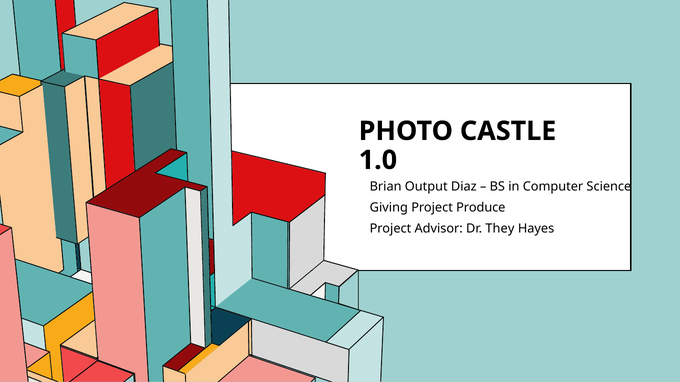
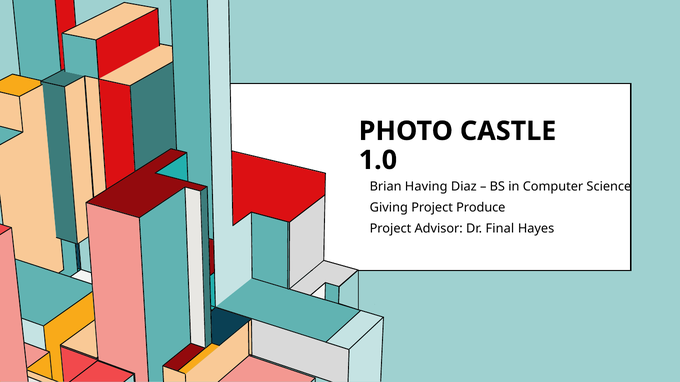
Output: Output -> Having (426, 187)
They: They -> Final (500, 229)
